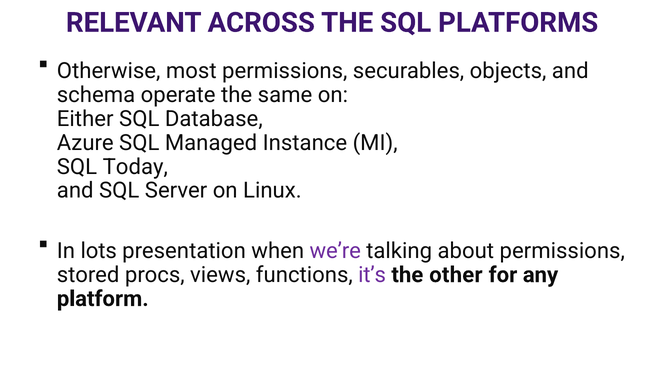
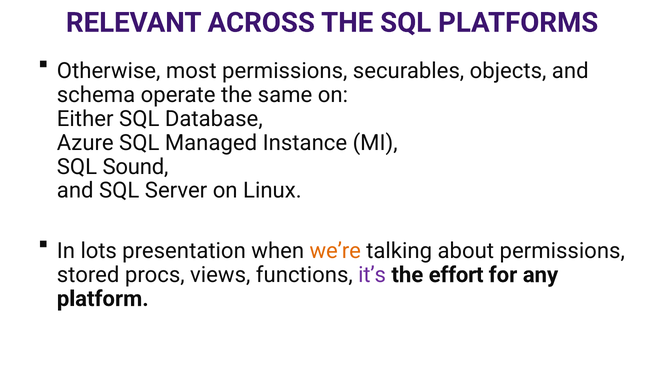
Today: Today -> Sound (135, 167)
we’re colour: purple -> orange (335, 251)
other: other -> effort (456, 275)
